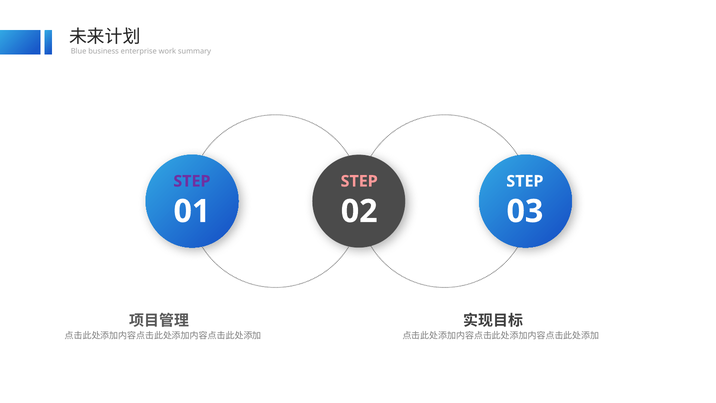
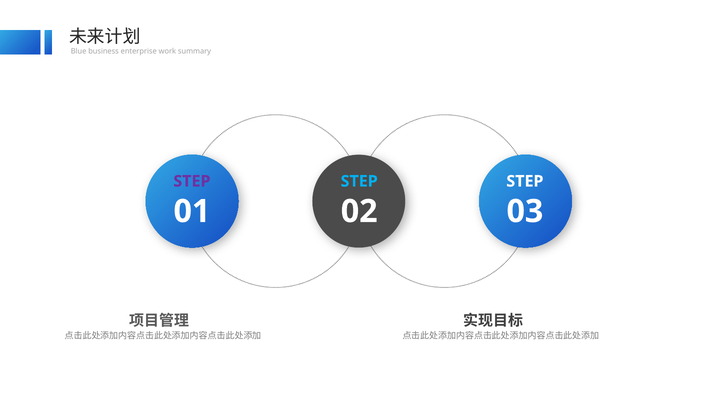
STEP colour: pink -> light blue (359, 181)
